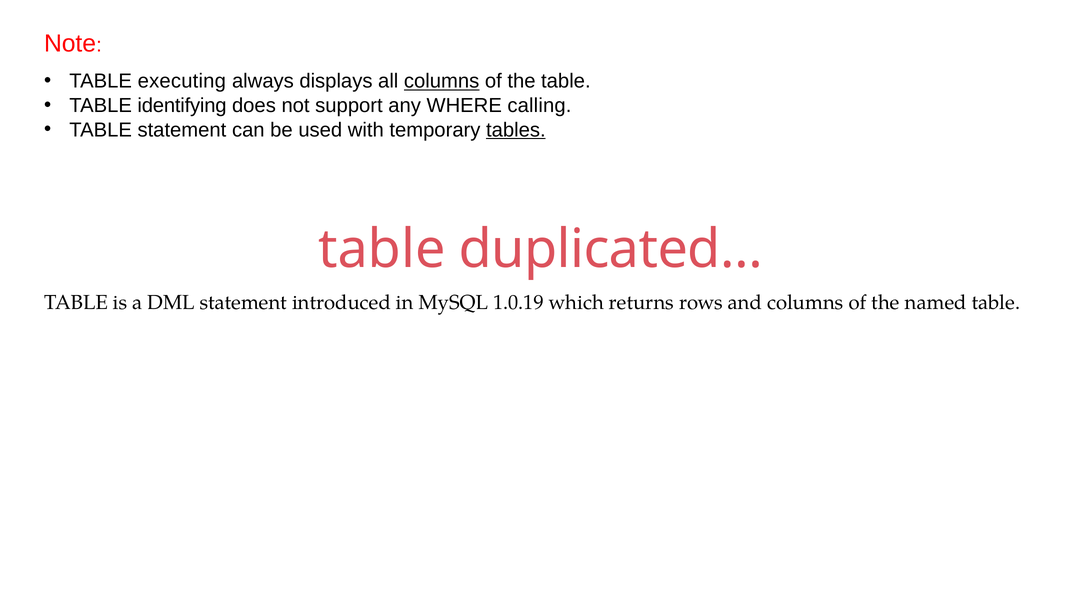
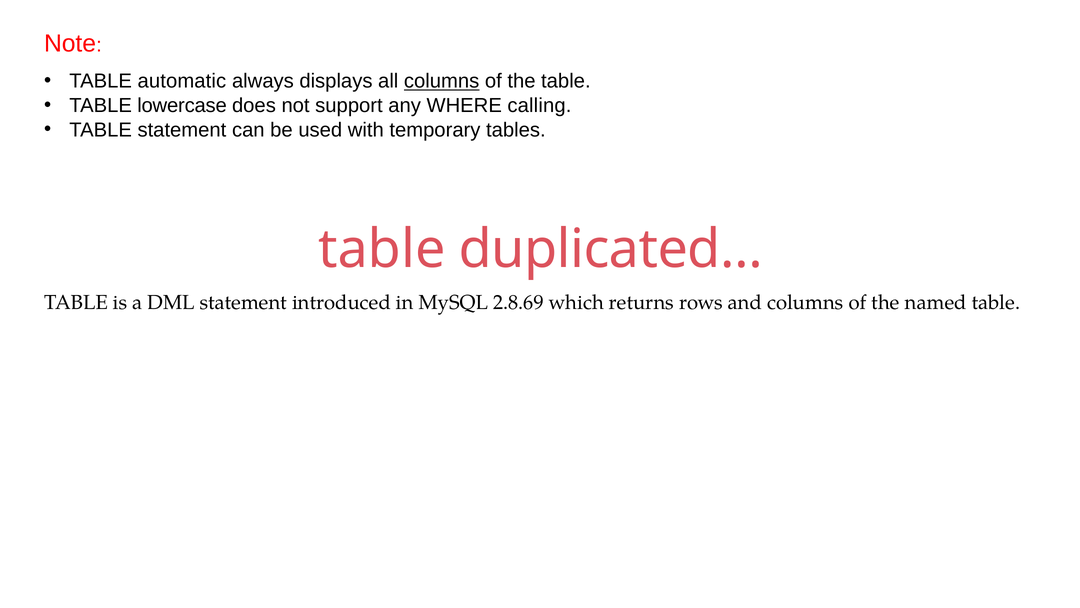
executing: executing -> automatic (182, 81)
identifying: identifying -> lowercase (182, 105)
tables underline: present -> none (516, 130)
1.0.19: 1.0.19 -> 2.8.69 (518, 302)
